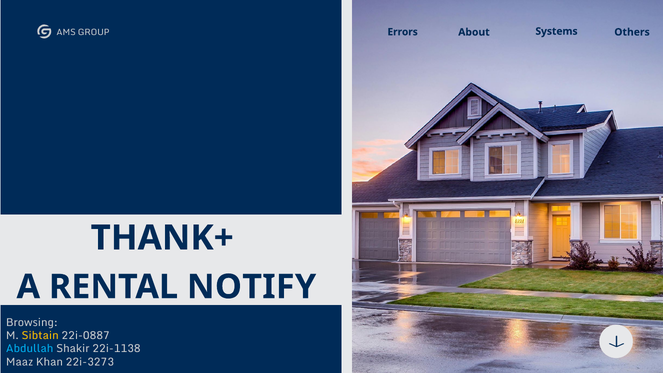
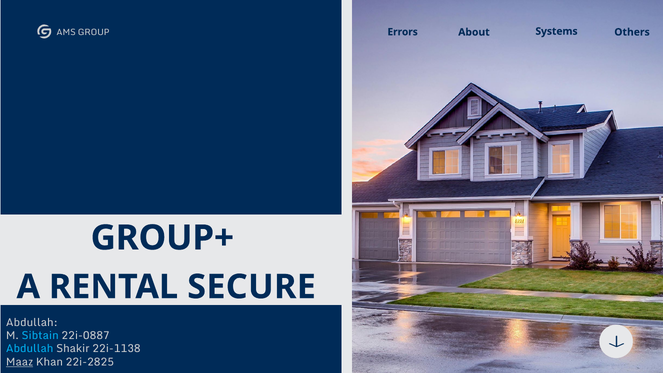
THANK+: THANK+ -> GROUP+ (162, 238)
NOTIFY: NOTIFY -> SECURE (252, 287)
Browsing: Browsing -> Abdullah (32, 322)
Sibtain colour: yellow -> light blue (40, 336)
Maaz underline: none -> present (20, 362)
22i-3273: 22i-3273 -> 22i-2825 (90, 362)
